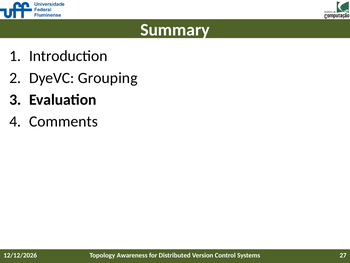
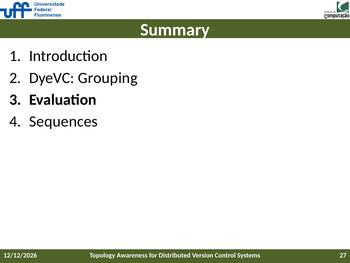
Comments: Comments -> Sequences (63, 121)
